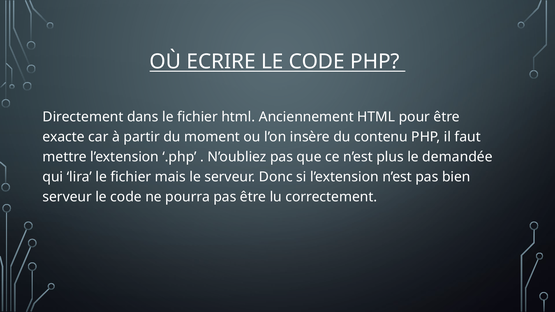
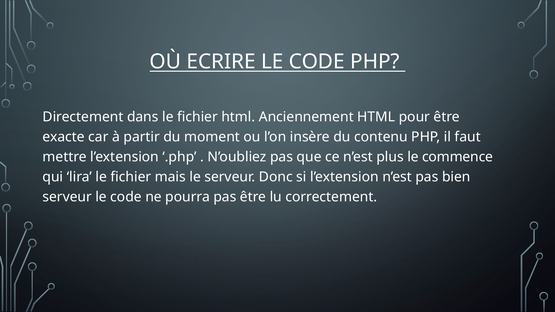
demandée: demandée -> commence (458, 157)
